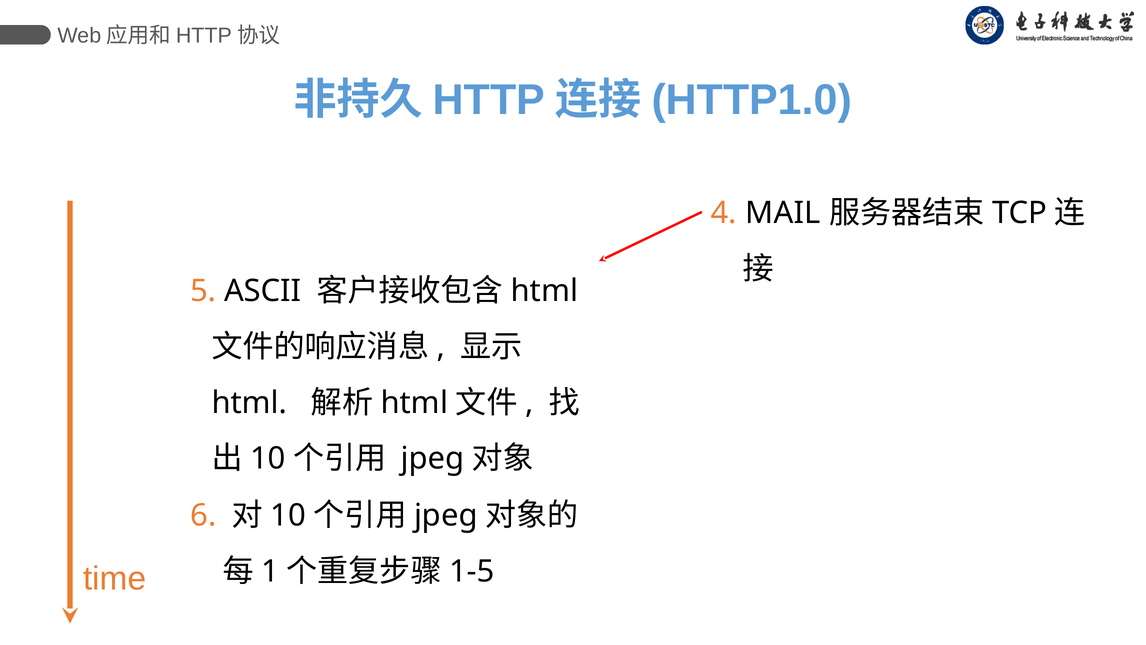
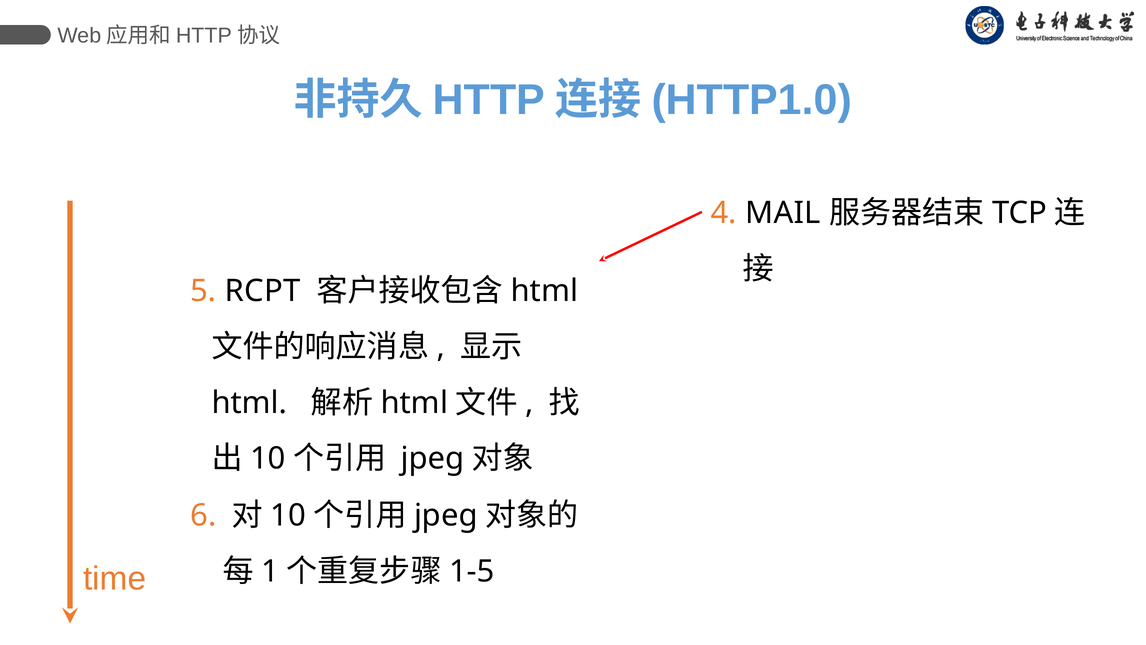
ASCII: ASCII -> RCPT (262, 291)
